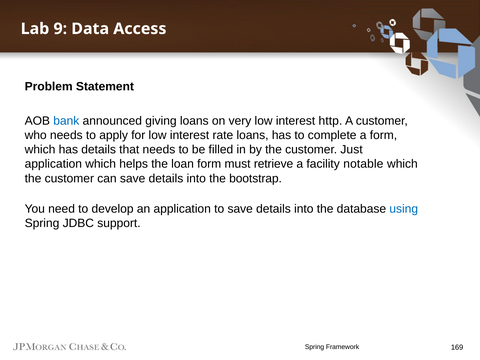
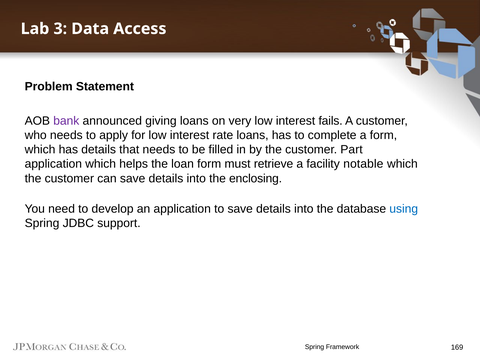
9: 9 -> 3 (60, 29)
bank colour: blue -> purple (66, 121)
http: http -> fails (331, 121)
Just: Just -> Part (352, 150)
bootstrap: bootstrap -> enclosing (256, 178)
